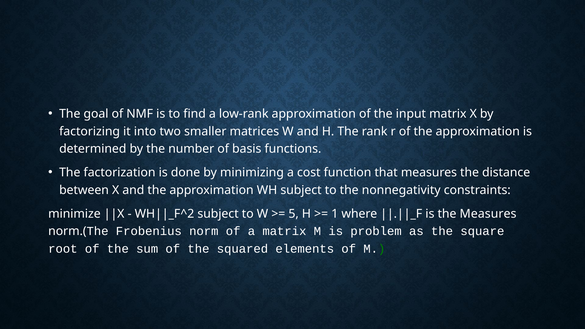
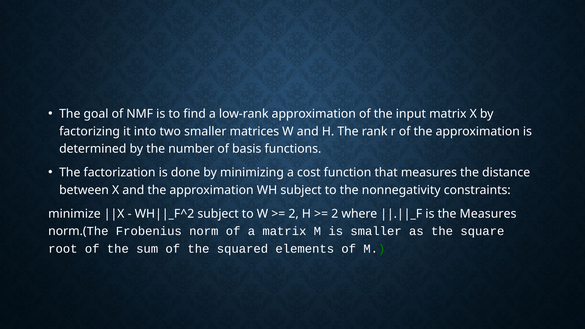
5: 5 -> 2 (294, 214)
1: 1 -> 2 (335, 214)
is problem: problem -> smaller (376, 231)
